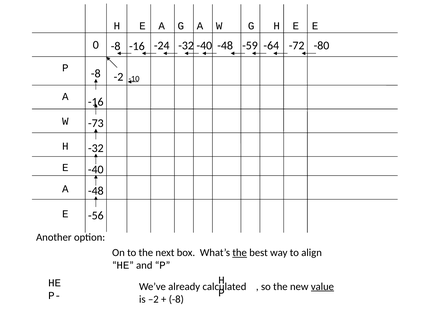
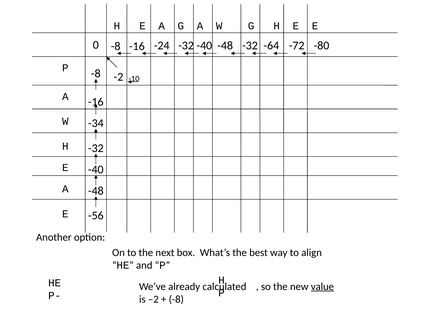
-48 -59: -59 -> -32 (250, 46)
-73: -73 -> -34 (96, 123)
the underline: present -> none (240, 252)
